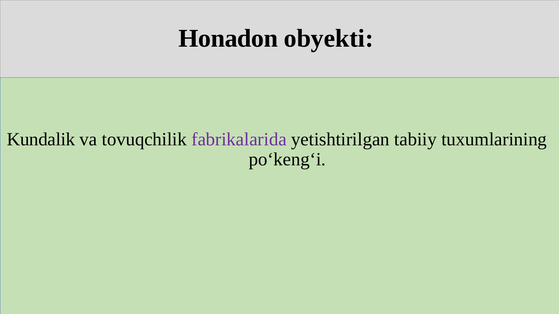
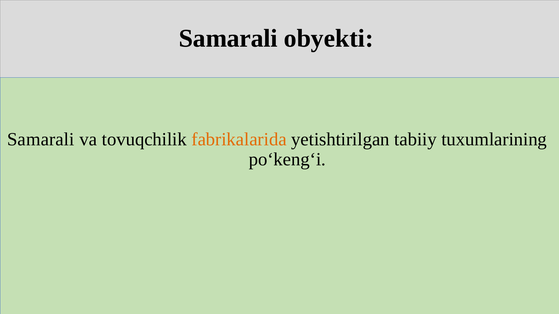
Honadon: Honadon -> Samarali (228, 39)
Kundalik: Kundalik -> Samarali (41, 140)
fabrikalarida colour: purple -> orange (239, 140)
